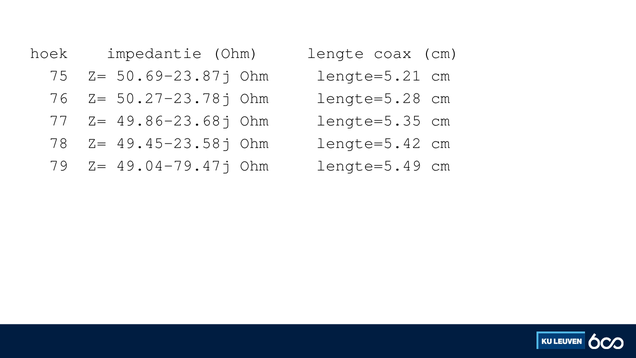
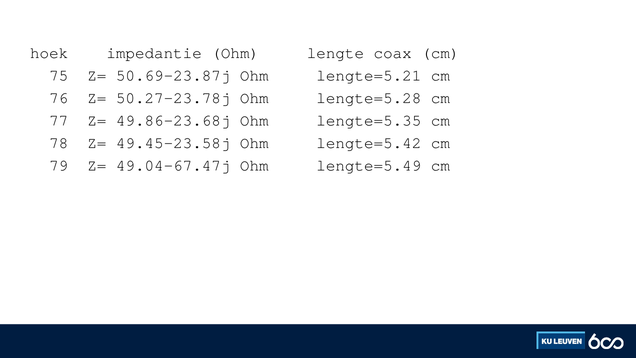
49.04-79.47j: 49.04-79.47j -> 49.04-67.47j (173, 165)
